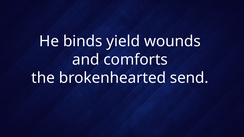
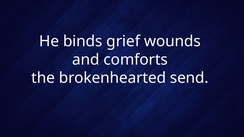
yield: yield -> grief (123, 41)
